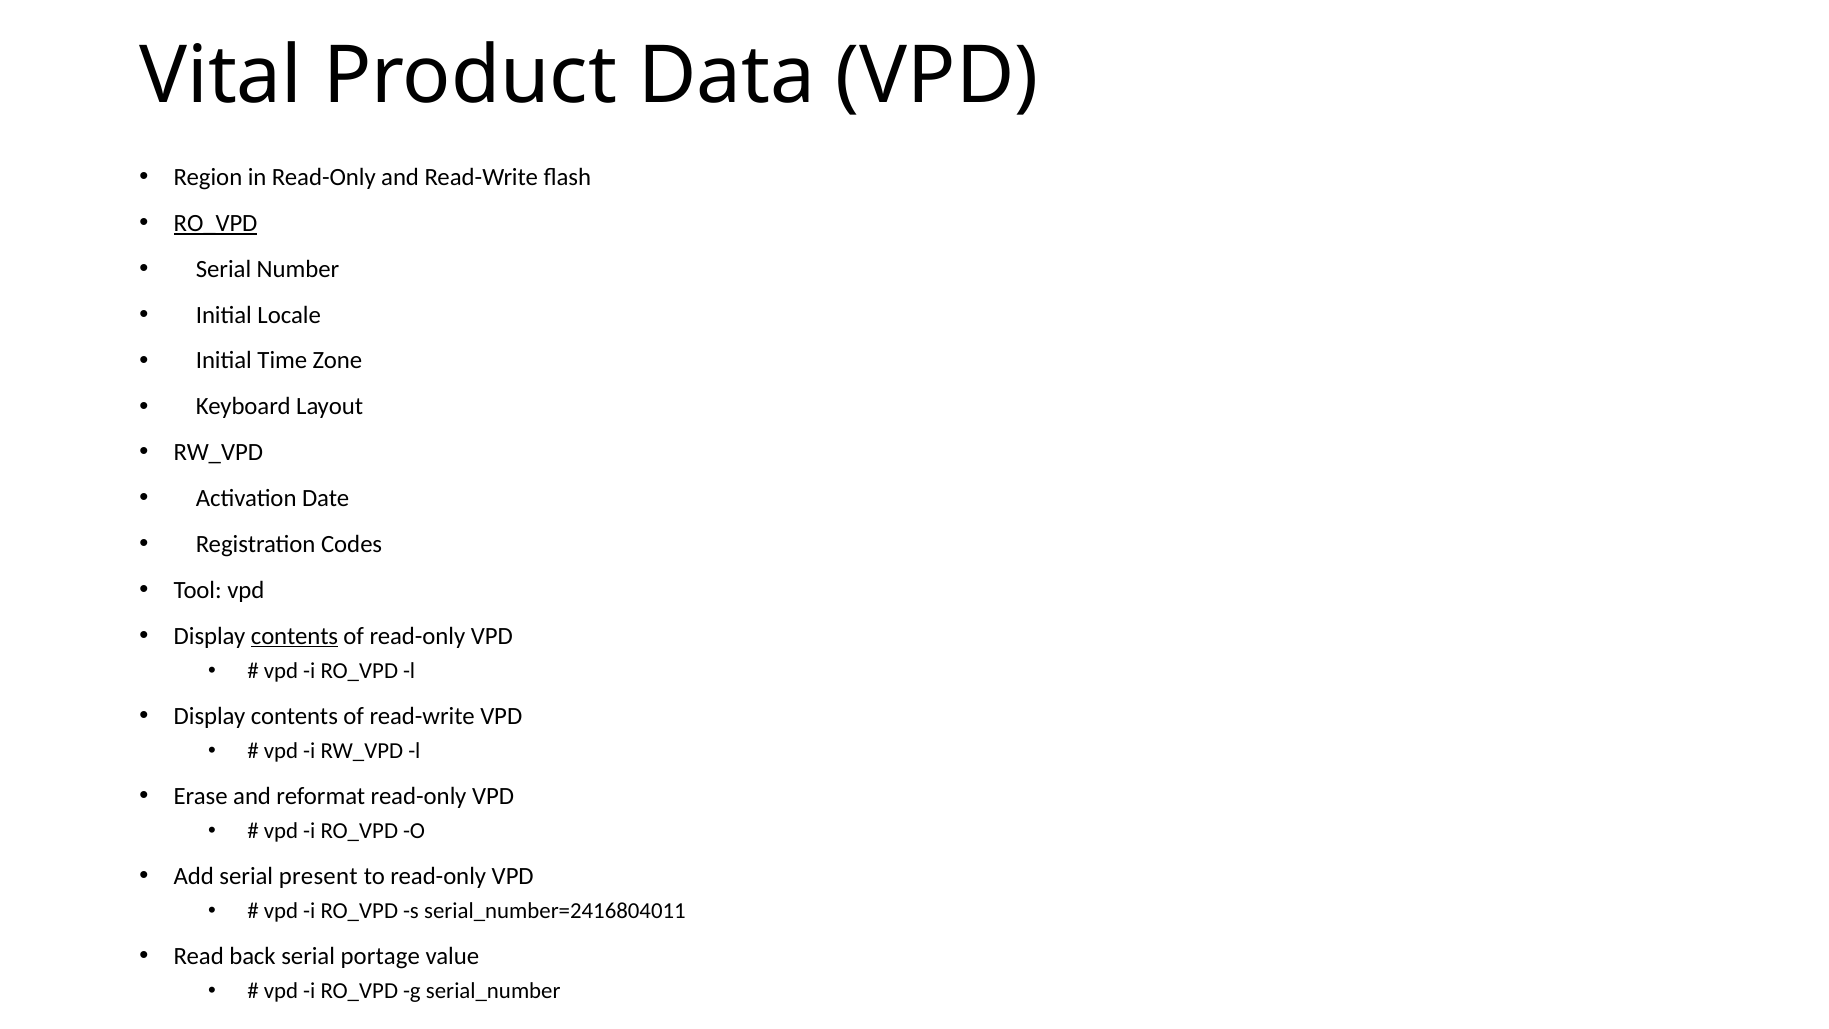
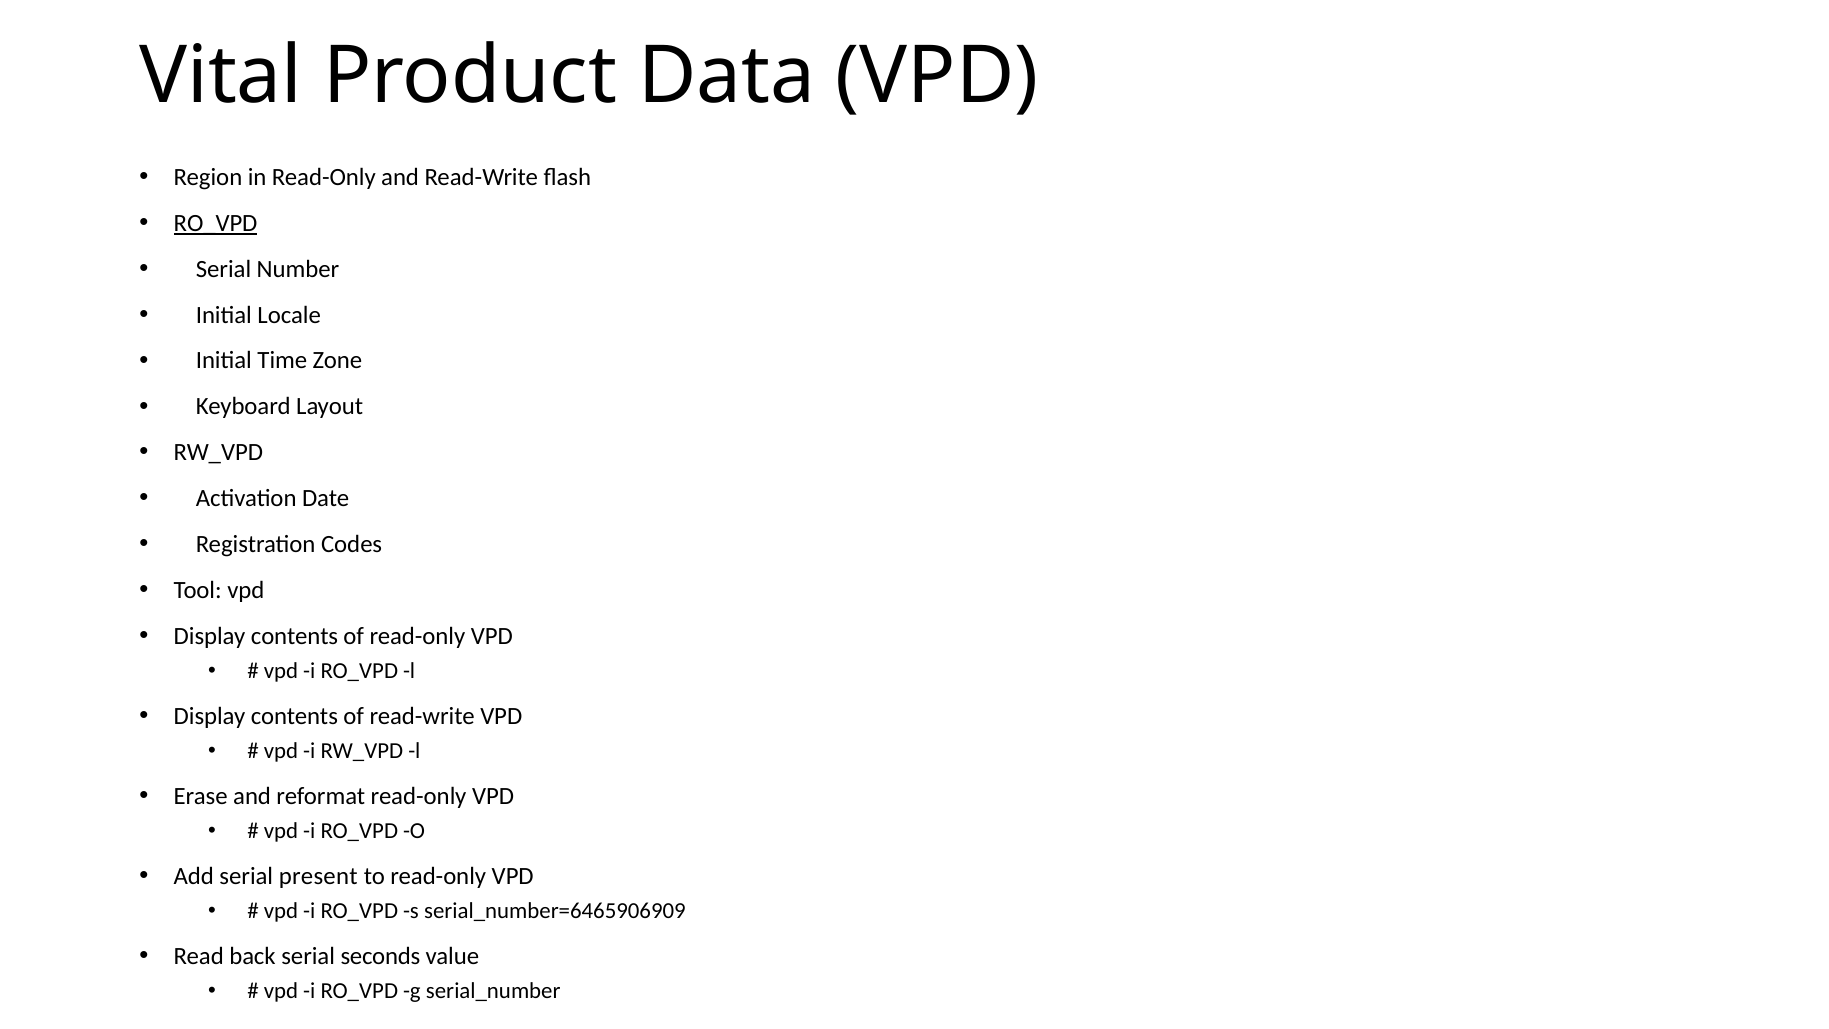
contents underline: present -> none (295, 636)
serial_number=2416804011: serial_number=2416804011 -> serial_number=6465906909 (555, 911)
portage: portage -> seconds (380, 956)
